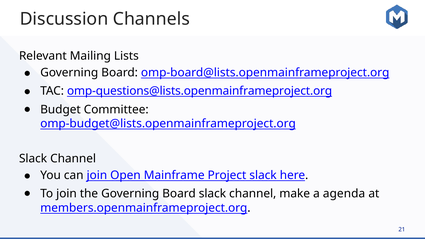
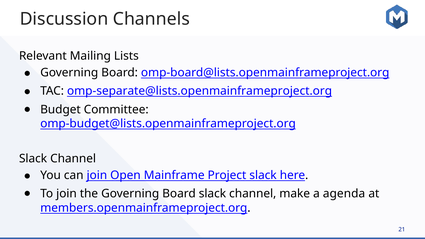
omp-questions@lists.openmainframeproject.org: omp-questions@lists.openmainframeproject.org -> omp-separate@lists.openmainframeproject.org (200, 91)
